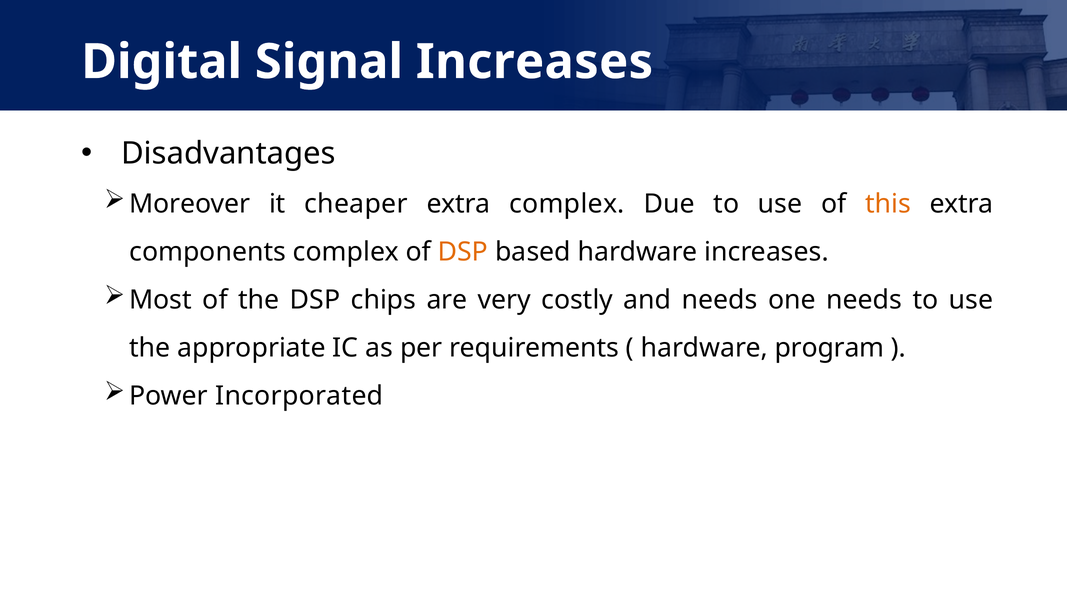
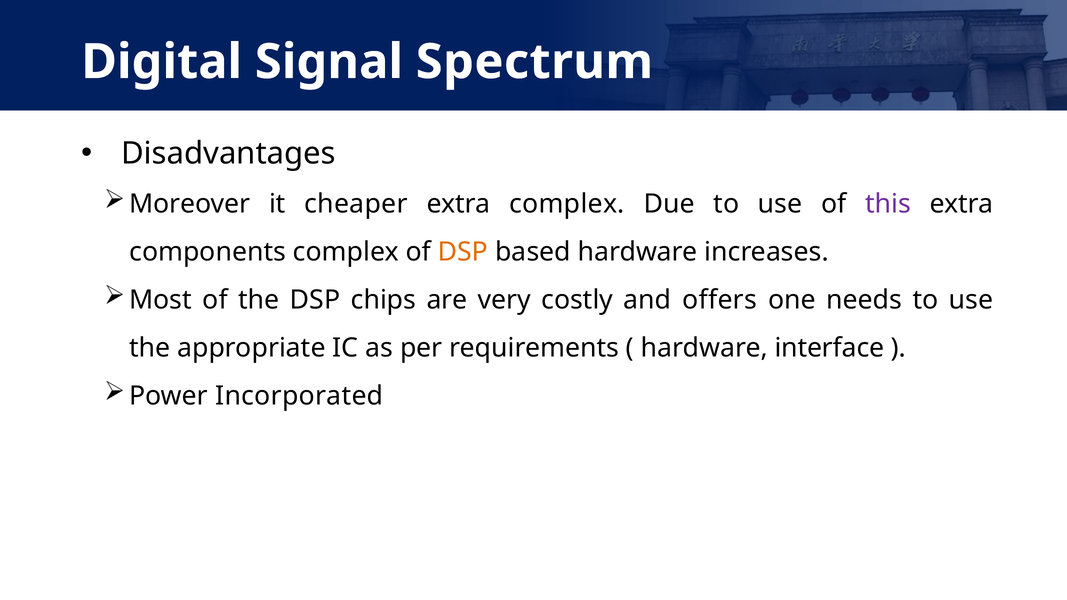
Signal Increases: Increases -> Spectrum (534, 62)
this colour: orange -> purple (888, 204)
and needs: needs -> offers (720, 300)
program: program -> interface (829, 348)
